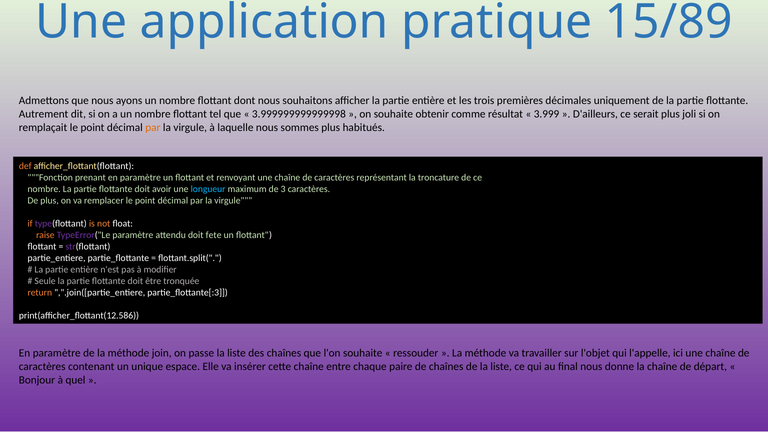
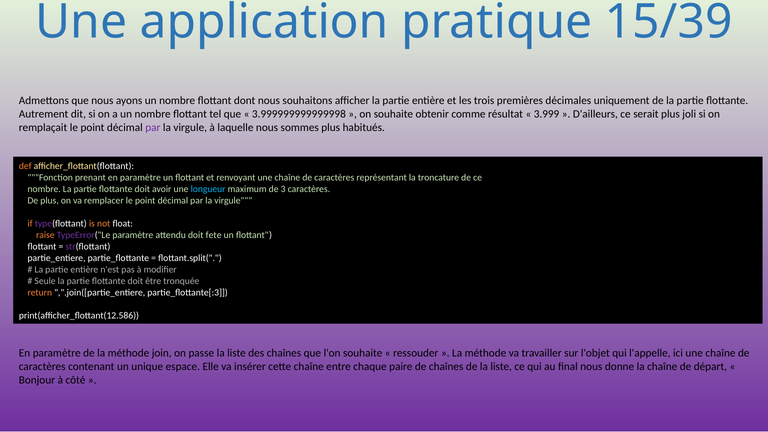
15/89: 15/89 -> 15/39 (669, 22)
par colour: orange -> purple (153, 127)
quel: quel -> côté (75, 380)
